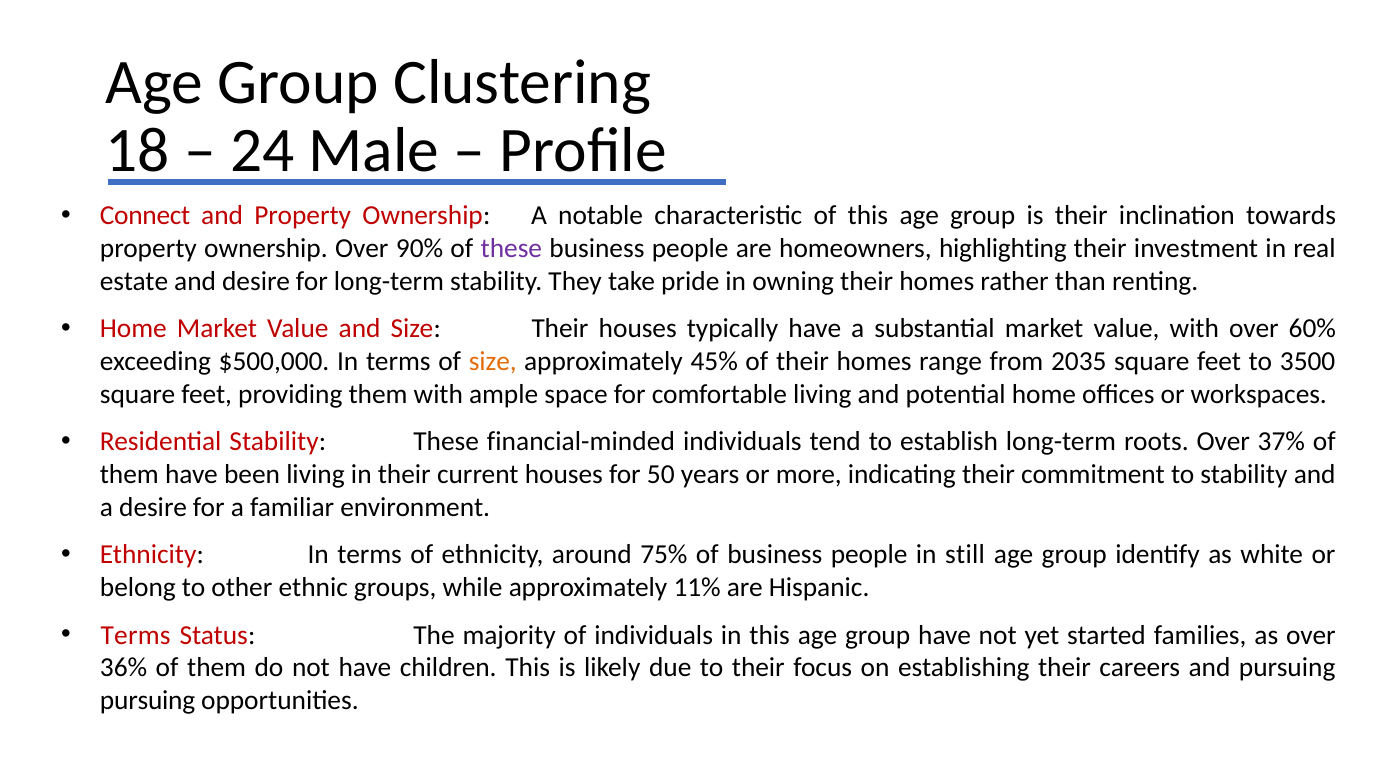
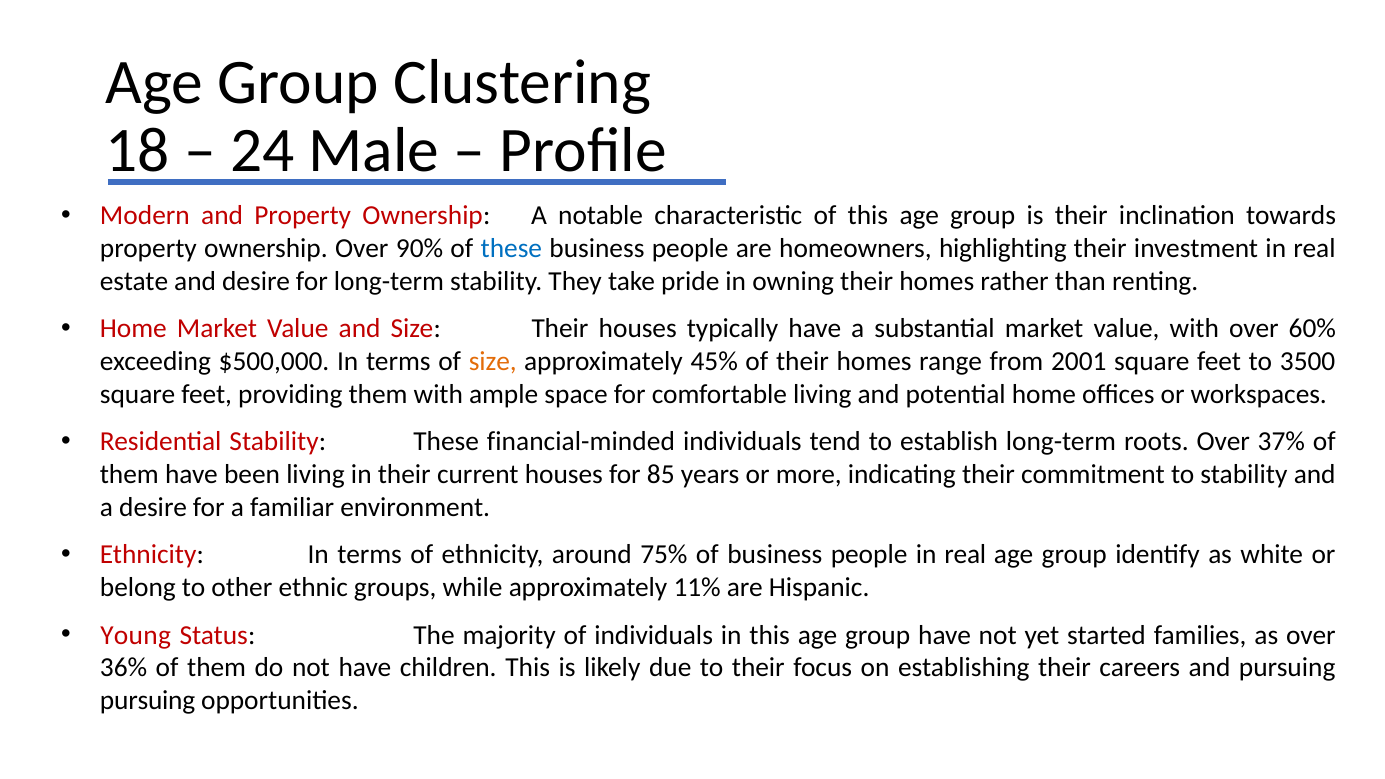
Connect: Connect -> Modern (145, 216)
these colour: purple -> blue (511, 248)
2035: 2035 -> 2001 (1079, 362)
50: 50 -> 85 (661, 475)
people in still: still -> real (965, 555)
Terms: Terms -> Young (136, 635)
